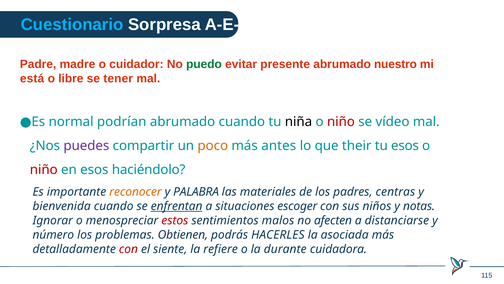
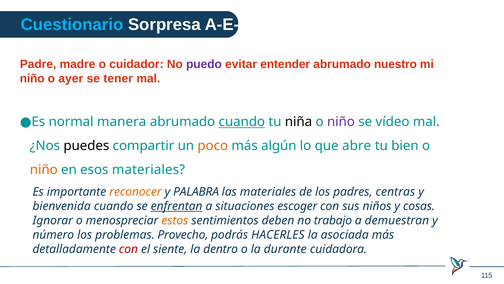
puedo colour: green -> purple (204, 64)
presente: presente -> entender (285, 64)
está: está -> niño (32, 78)
libre: libre -> ayer (71, 78)
podrían: podrían -> manera (122, 122)
cuando underline: none -> present (242, 122)
niño colour: red -> purple (341, 122)
puedes colour: purple -> black (86, 146)
antes: antes -> algún (279, 146)
their: their -> abre (357, 146)
tu esos: esos -> bien (405, 146)
niño colour: red -> orange (44, 170)
esos haciéndolo: haciéndolo -> materiales (148, 170)
notas: notas -> cosas (419, 206)
estos colour: red -> orange (175, 220)
malos: malos -> deben (278, 220)
afecten: afecten -> trabajo (333, 220)
distanciarse: distanciarse -> demuestran (397, 220)
Obtienen: Obtienen -> Provecho (183, 234)
refiere: refiere -> dentro (221, 249)
